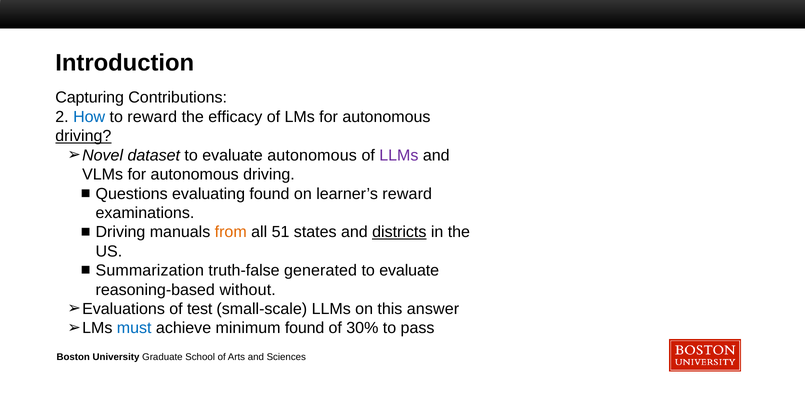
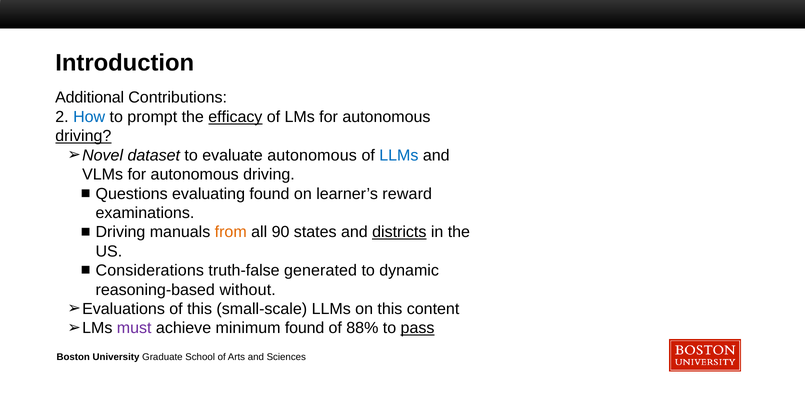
Capturing: Capturing -> Additional (90, 98)
to reward: reward -> prompt (152, 117)
efficacy underline: none -> present (235, 117)
LLMs colour: purple -> blue (399, 156)
51: 51 -> 90 (281, 232)
Summarization: Summarization -> Considerations (150, 271)
evaluate: evaluate -> dynamic (409, 271)
of test: test -> this (200, 309)
answer: answer -> content (433, 309)
must colour: blue -> purple (134, 329)
30%: 30% -> 88% (362, 329)
pass underline: none -> present (418, 329)
